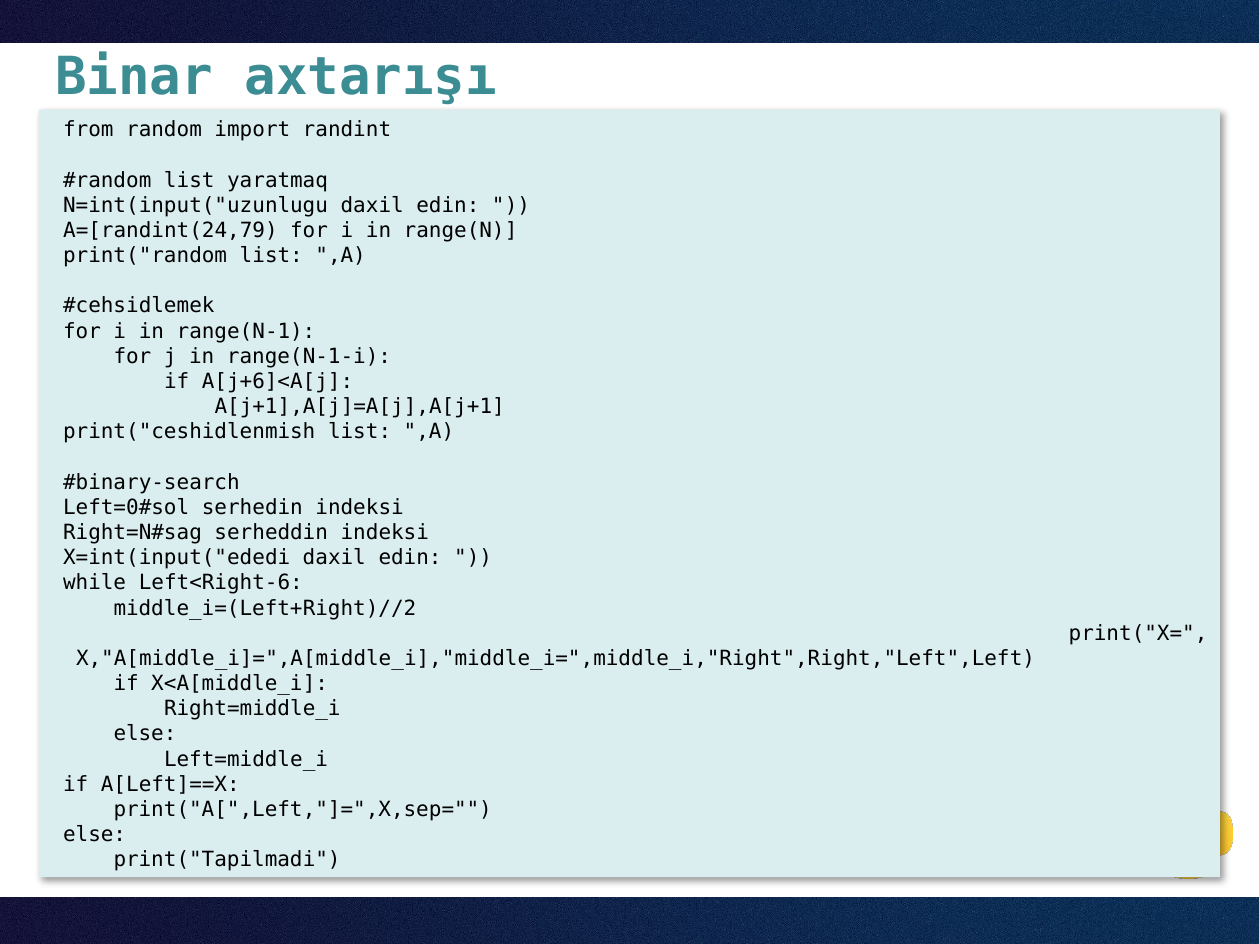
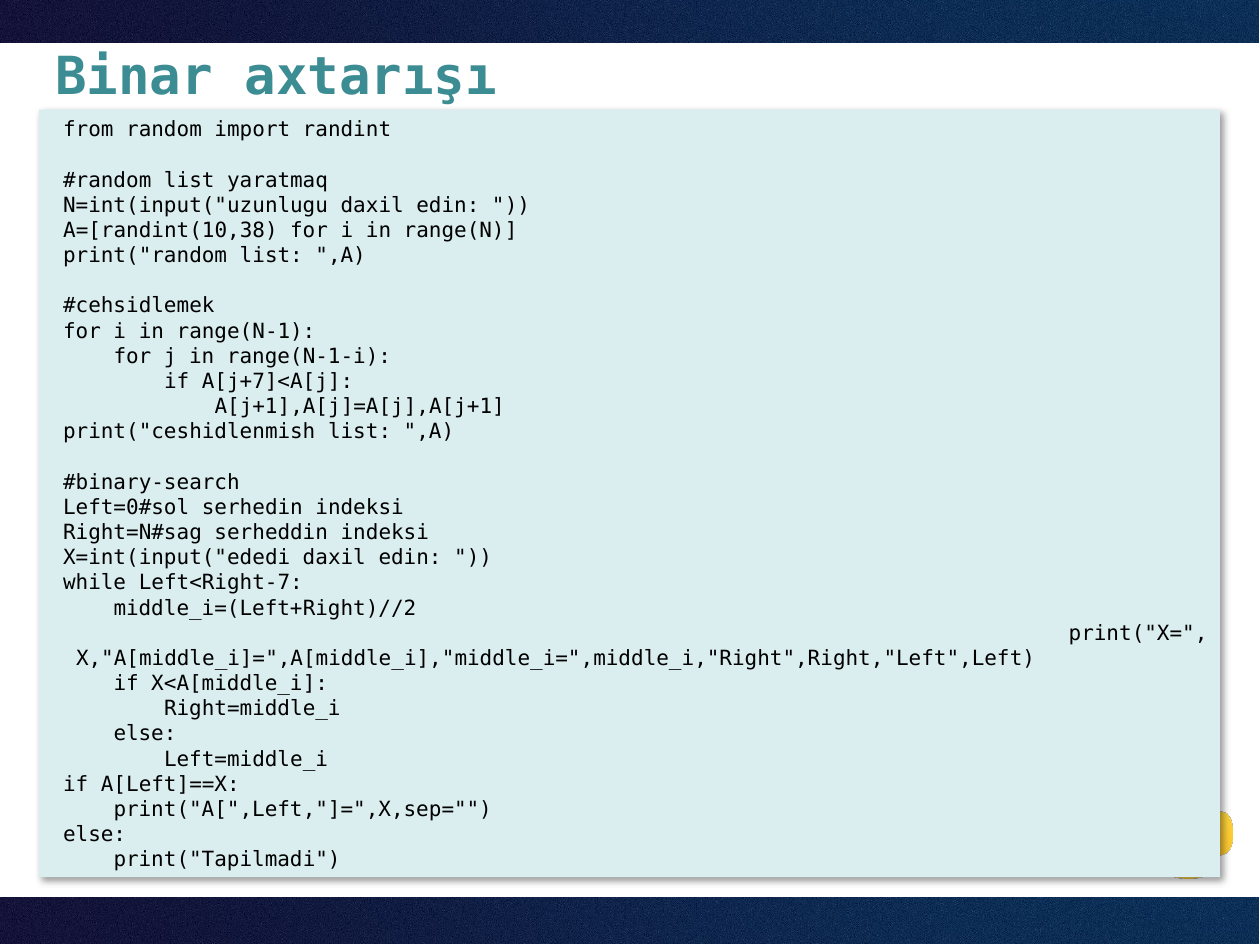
A=[randint(24,79: A=[randint(24,79 -> A=[randint(10,38 (170, 231)
A[j+6]<A[j: A[j+6]<A[j -> A[j+7]<A[j (277, 382)
Left<Right-6: Left<Right-6 -> Left<Right-7 (221, 583)
